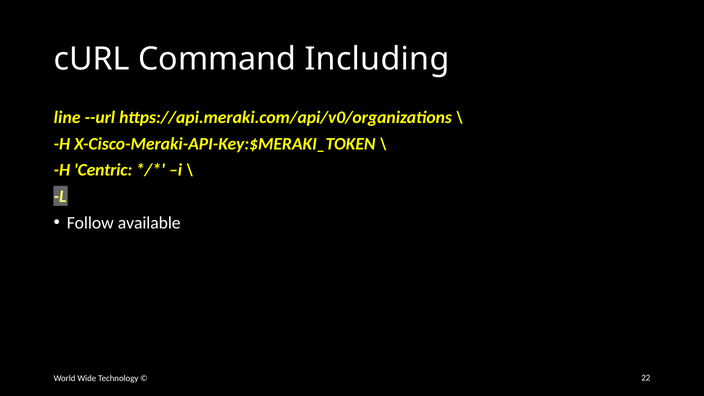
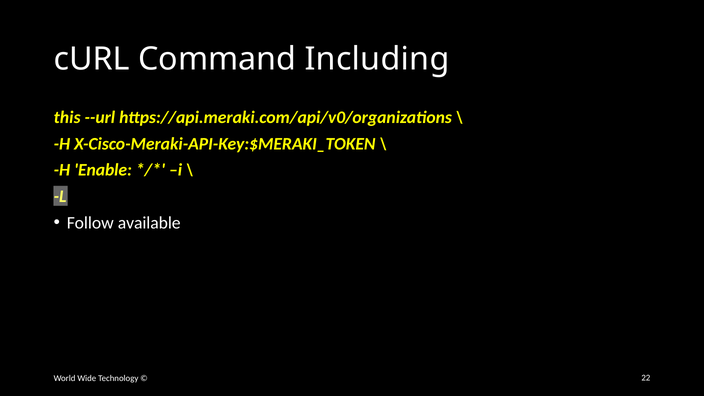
line: line -> this (67, 117)
Centric: Centric -> Enable (103, 170)
